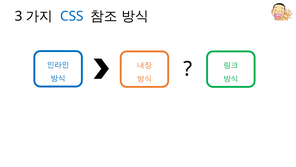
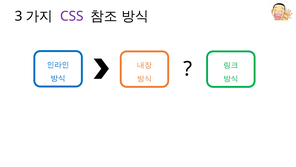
CSS colour: blue -> purple (72, 16)
